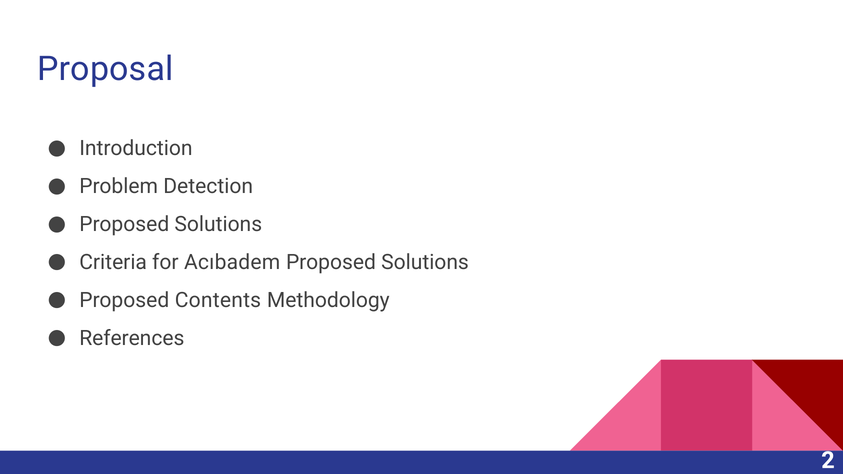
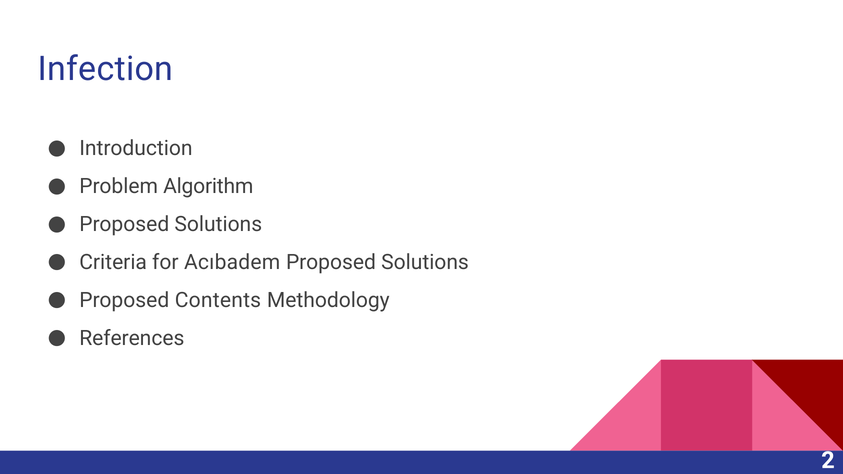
Proposal: Proposal -> Infection (105, 69)
Detection: Detection -> Algorithm (208, 187)
